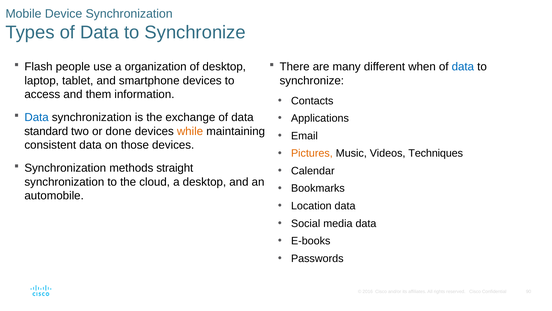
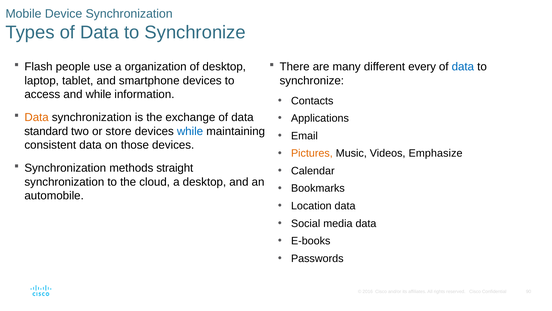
when: when -> every (422, 67)
and them: them -> while (99, 94)
Data colour: blue -> orange (37, 117)
done: done -> store (119, 131)
while colour: orange -> blue (190, 131)
Techniques: Techniques -> Emphasize (436, 153)
